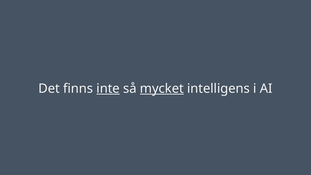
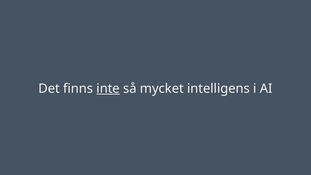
mycket underline: present -> none (162, 89)
